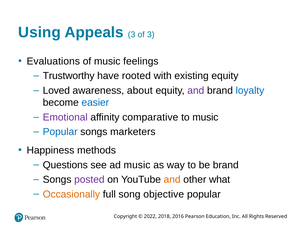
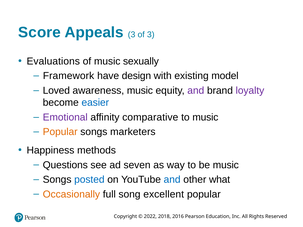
Using: Using -> Score (40, 32)
feelings: feelings -> sexually (141, 61)
Trustworthy: Trustworthy -> Framework (69, 76)
rooted: rooted -> design (136, 76)
existing equity: equity -> model (225, 76)
awareness about: about -> music (140, 91)
loyalty colour: blue -> purple (250, 91)
Popular colour: blue -> orange (60, 132)
ad music: music -> seven (137, 165)
be brand: brand -> music (226, 165)
posted colour: purple -> blue (89, 180)
and colour: orange -> blue (172, 180)
objective: objective -> excellent (164, 194)
